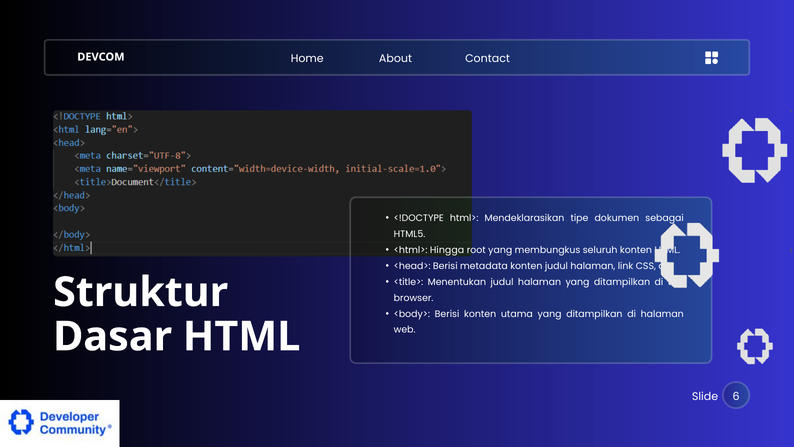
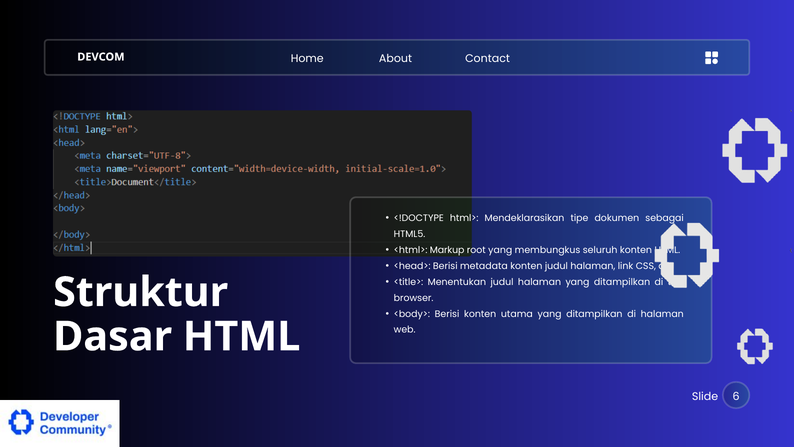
Hingga: Hingga -> Markup (447, 250)
